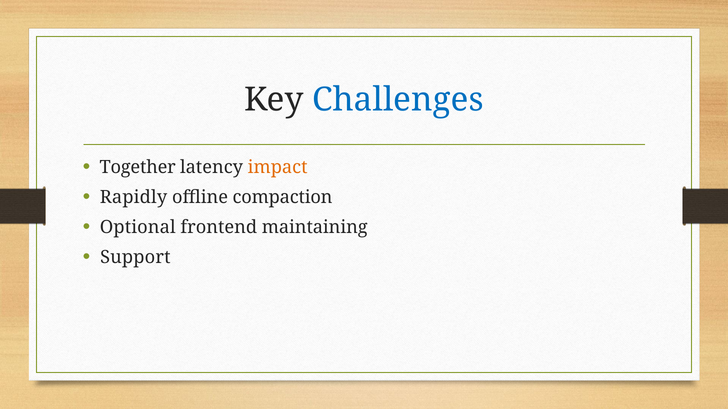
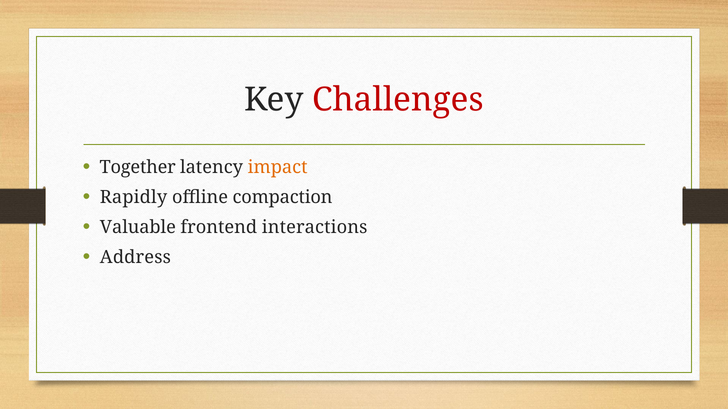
Challenges colour: blue -> red (398, 100)
Optional: Optional -> Valuable (138, 228)
maintaining: maintaining -> interactions (315, 228)
Support: Support -> Address (135, 258)
